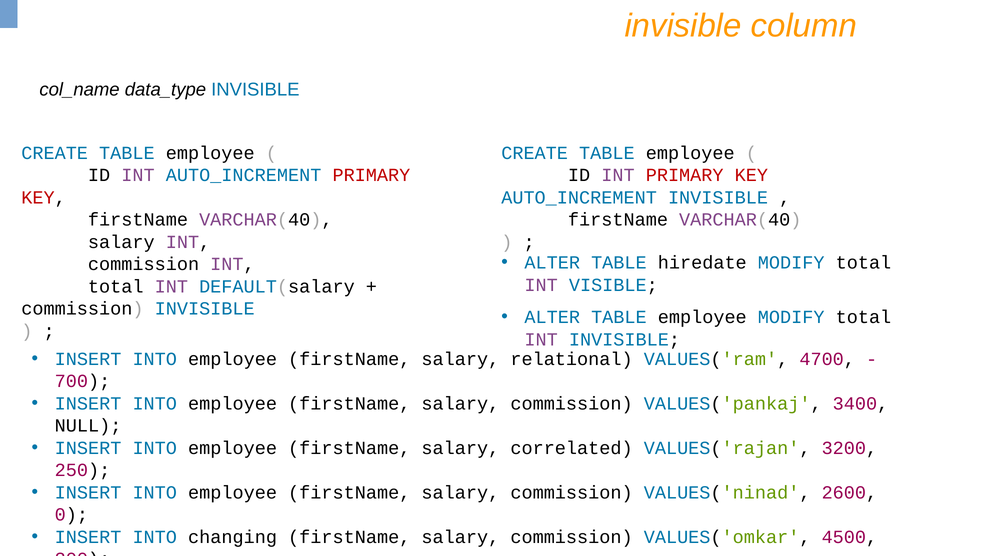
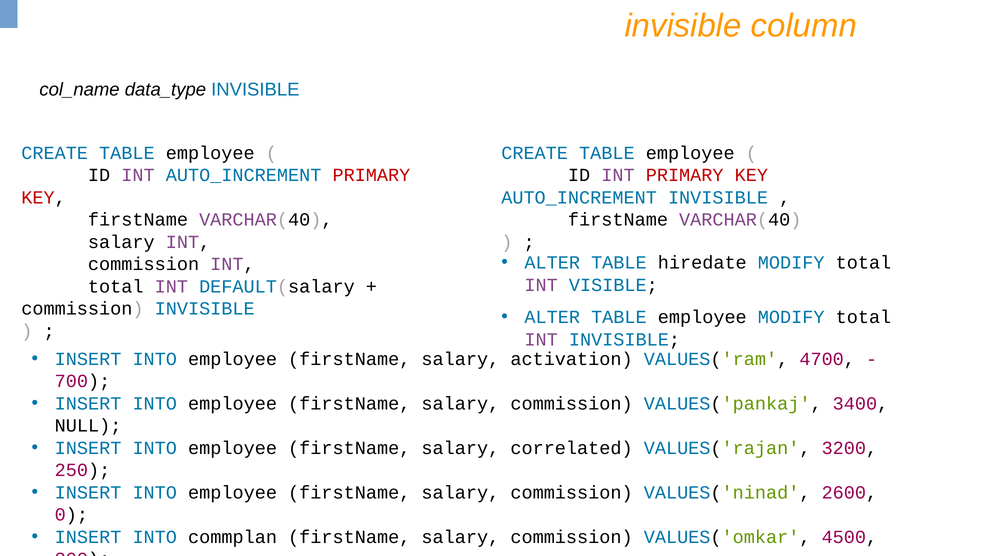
relational: relational -> activation (572, 359)
changing: changing -> commplan (233, 537)
